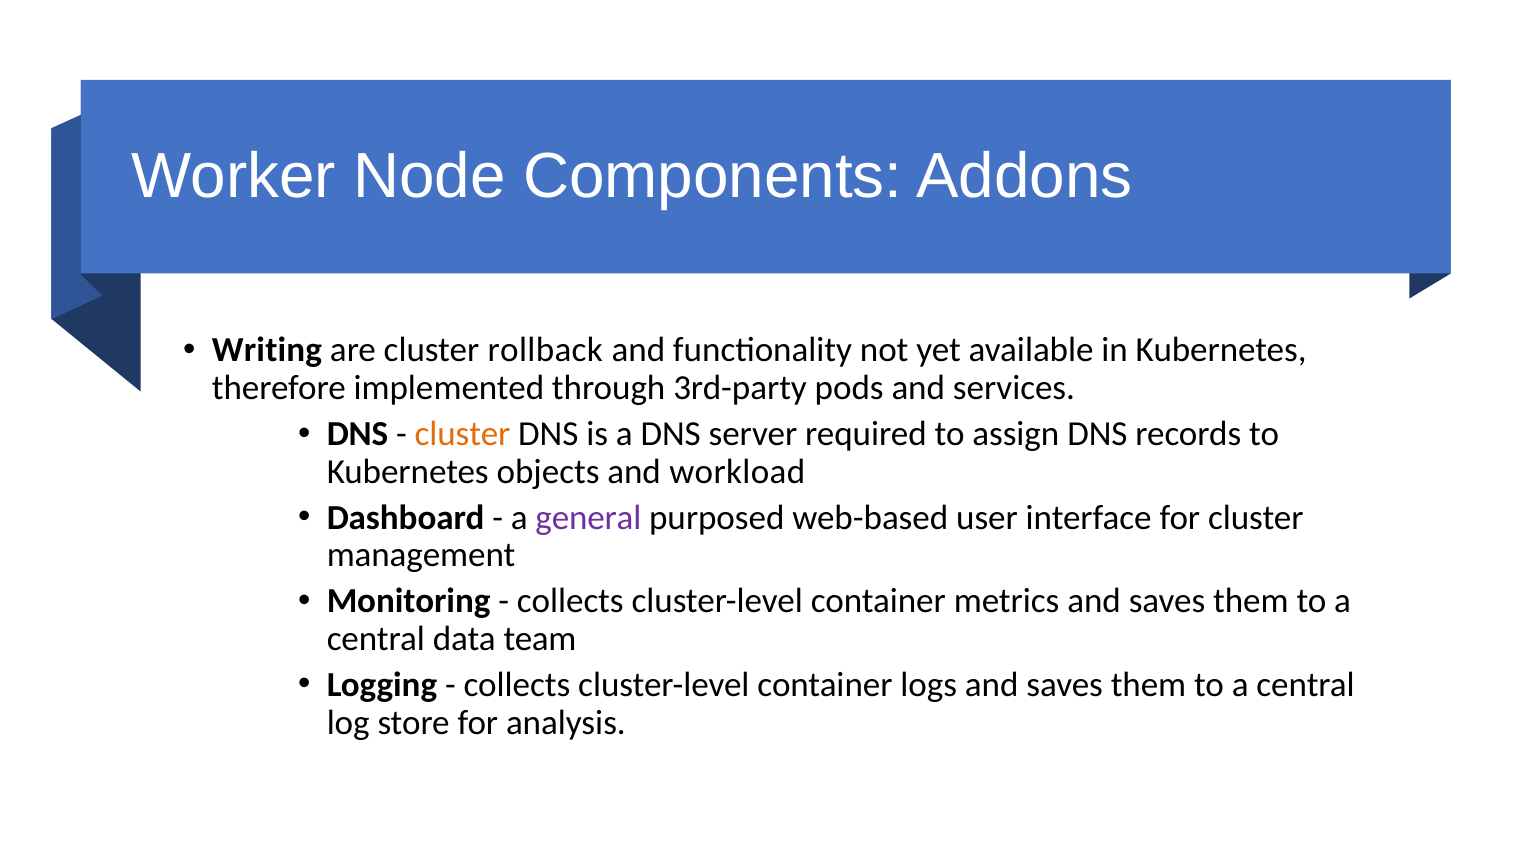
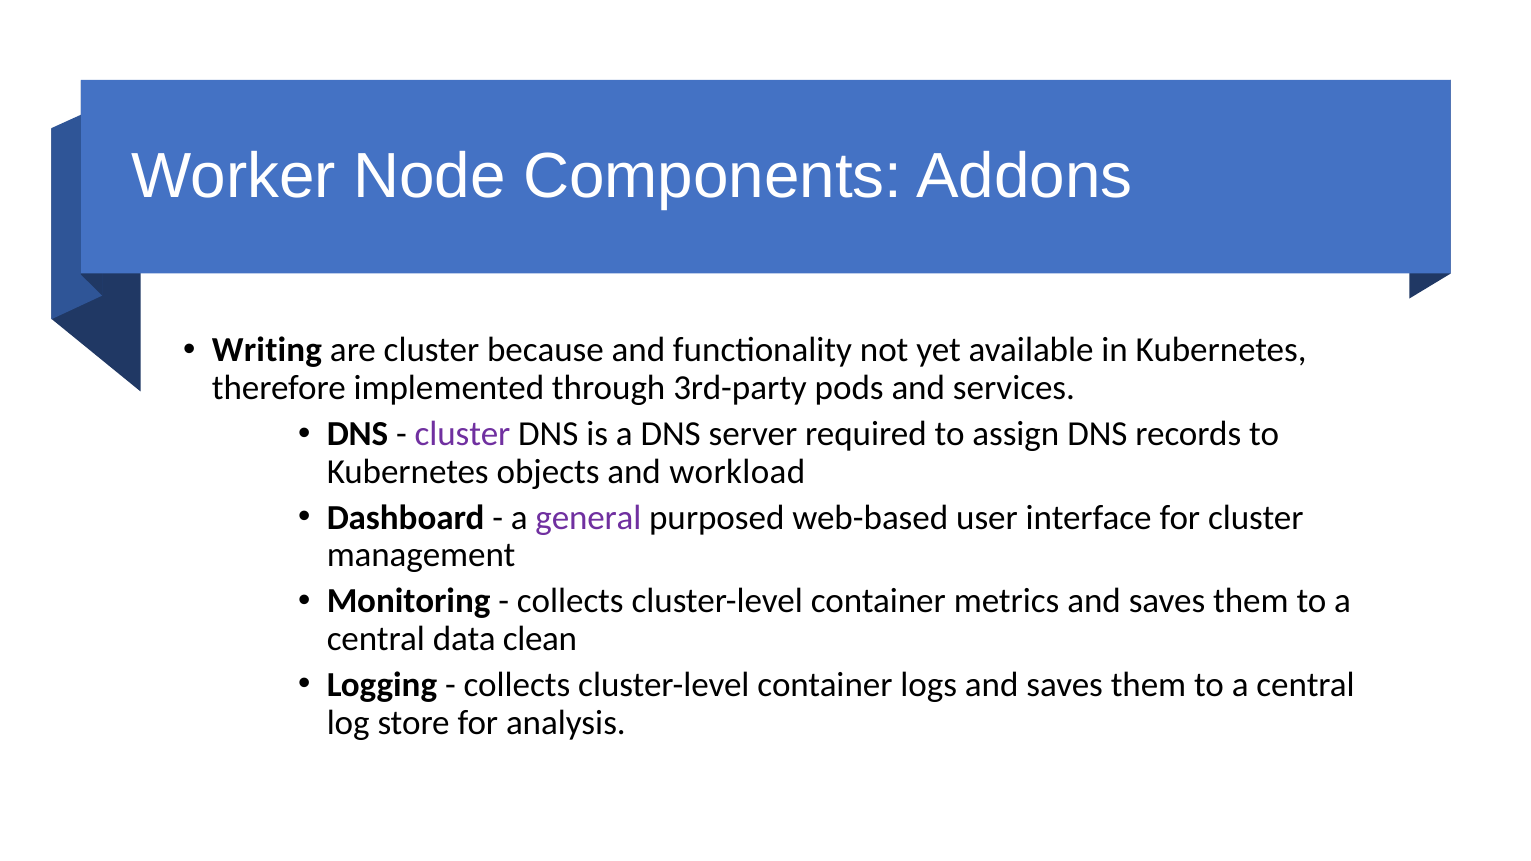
rollback: rollback -> because (545, 350)
cluster colour: orange -> purple (463, 434)
team: team -> clean (540, 639)
